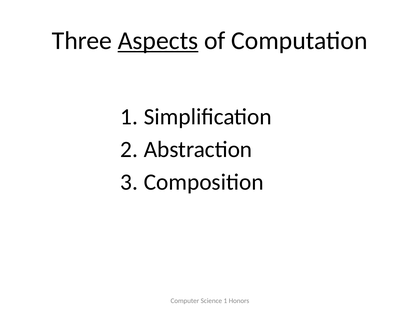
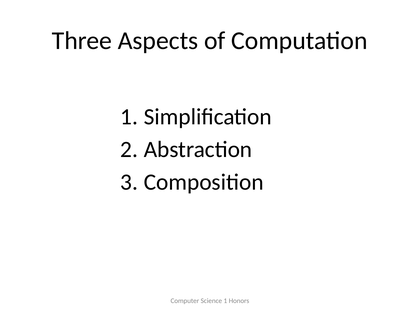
Aspects underline: present -> none (158, 41)
